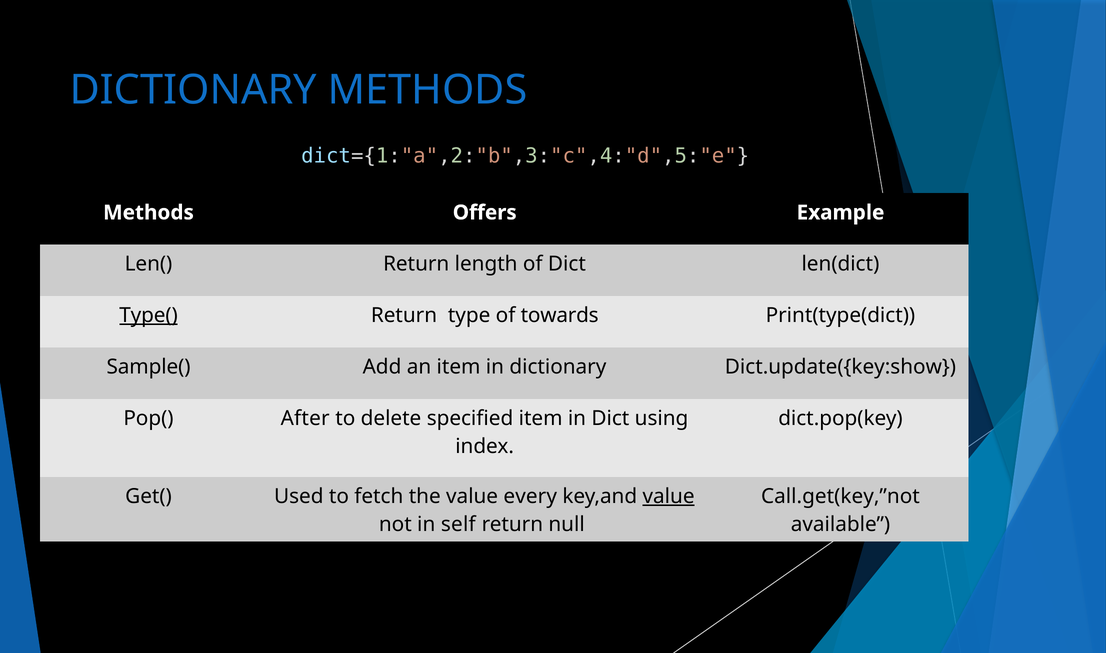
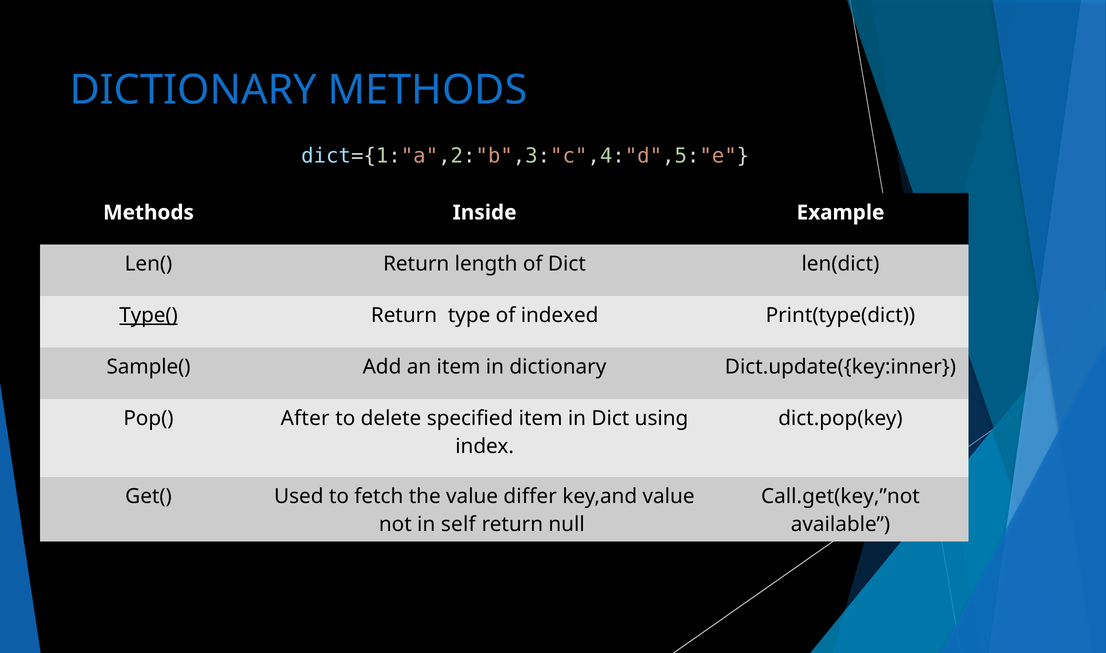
Offers: Offers -> Inside (485, 213)
towards: towards -> indexed (560, 315)
Dict.update({key:show: Dict.update({key:show -> Dict.update({key:inner (840, 367)
every: every -> differ (530, 496)
value underline: present -> none (669, 496)
